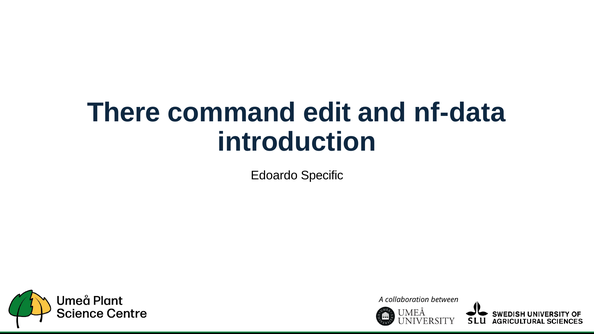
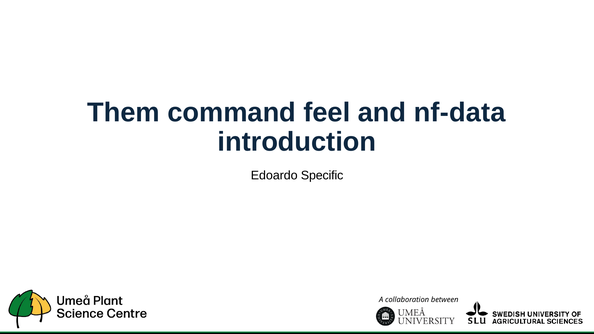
There: There -> Them (124, 113)
edit: edit -> feel (327, 113)
